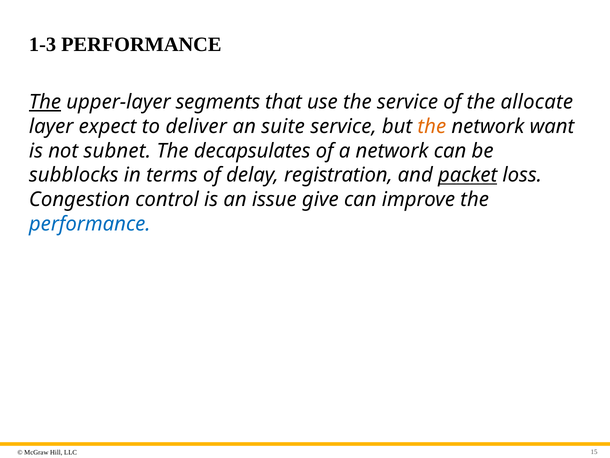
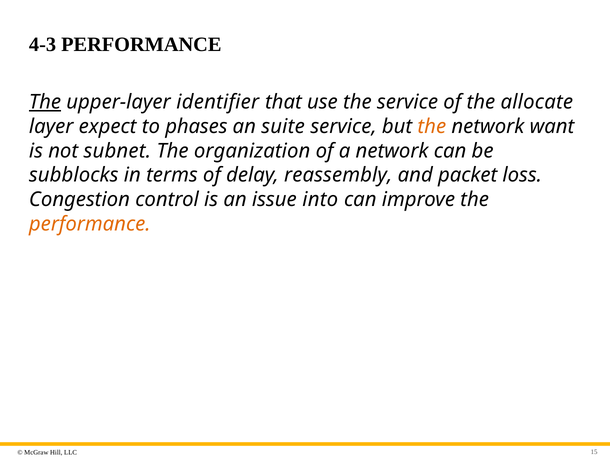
1-3: 1-3 -> 4-3 (43, 44)
segments: segments -> identifier (218, 102)
deliver: deliver -> phases (196, 126)
decapsulates: decapsulates -> organization (252, 151)
registration: registration -> reassembly (338, 175)
packet underline: present -> none (468, 175)
give: give -> into (320, 199)
performance colour: blue -> orange (90, 224)
